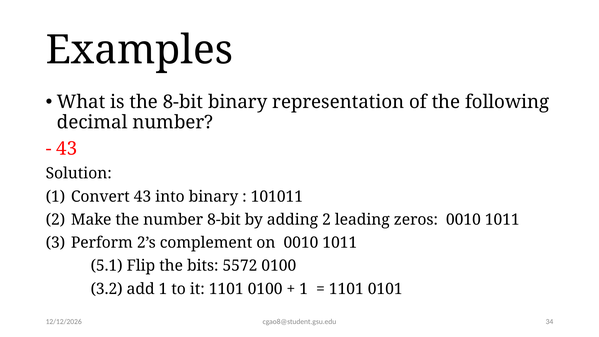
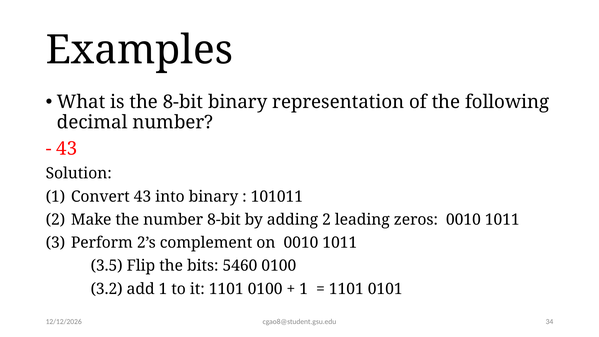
5.1: 5.1 -> 3.5 (107, 266)
5572: 5572 -> 5460 (240, 266)
